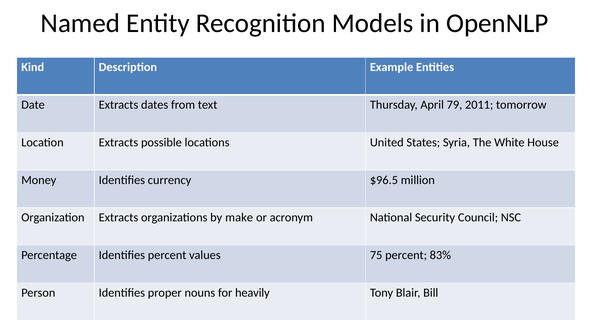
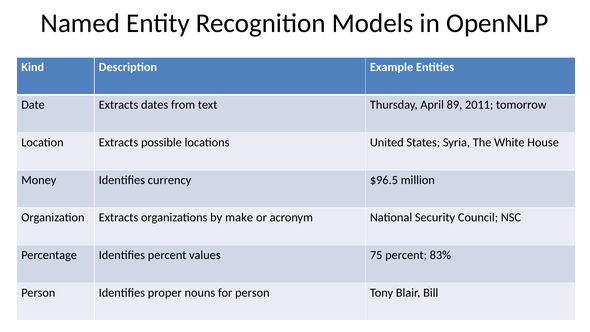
79: 79 -> 89 (454, 105)
for heavily: heavily -> person (252, 293)
